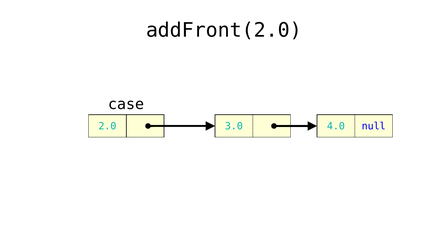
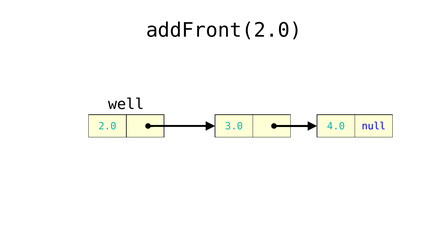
case: case -> well (126, 104)
